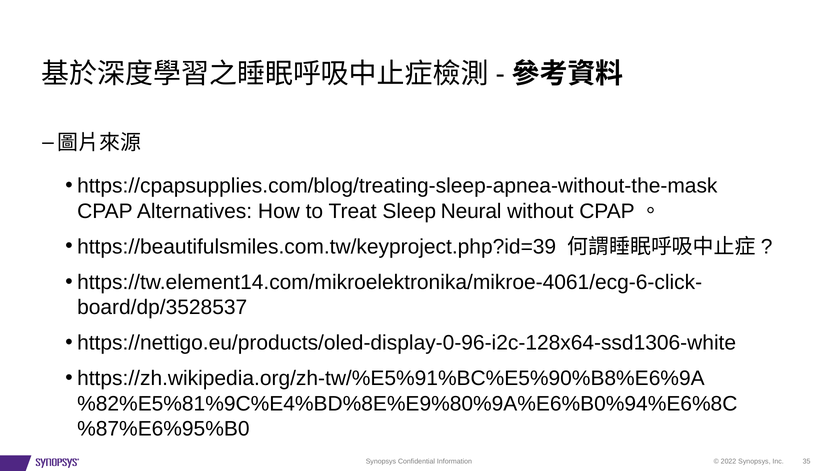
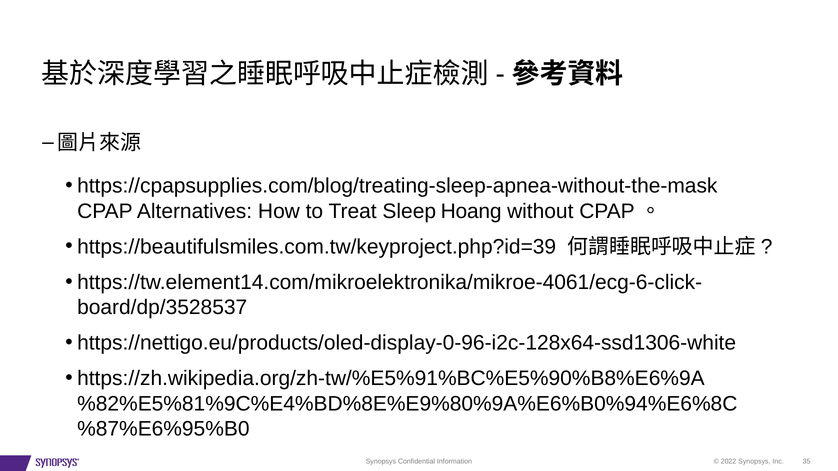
Neural: Neural -> Hoang (471, 211)
